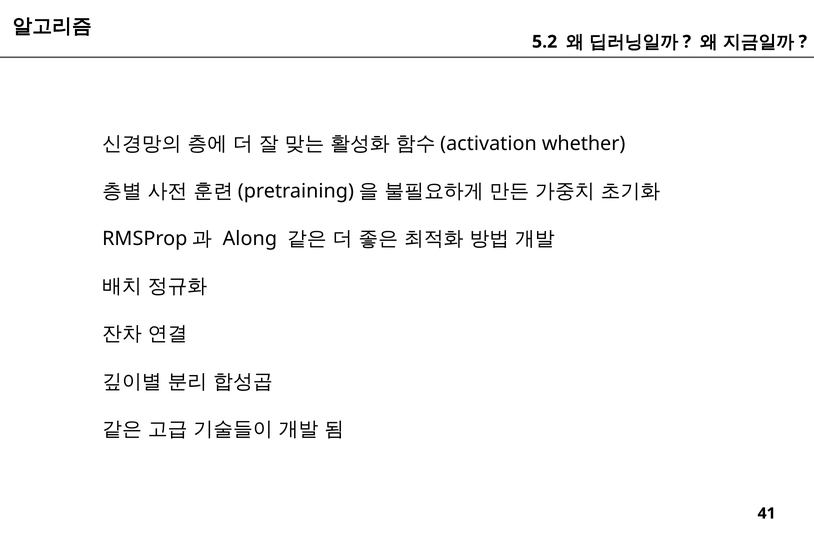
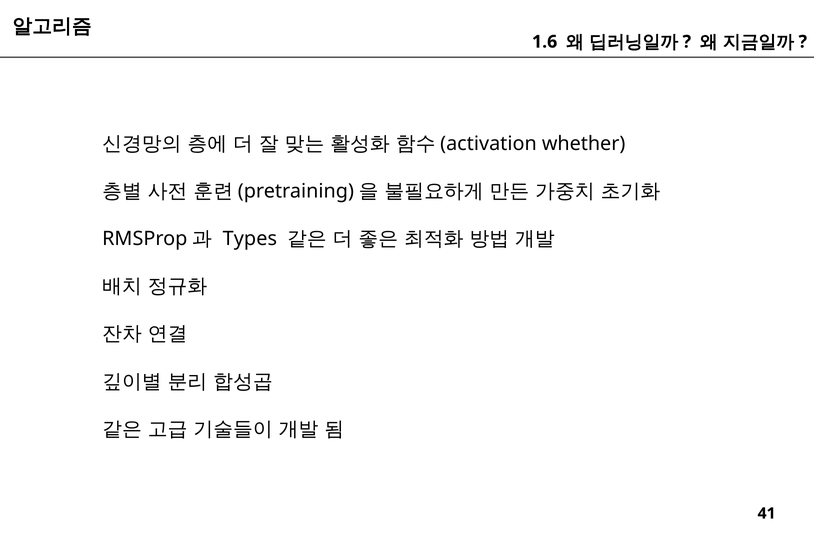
5.2: 5.2 -> 1.6 (545, 42)
Along: Along -> Types (250, 239)
